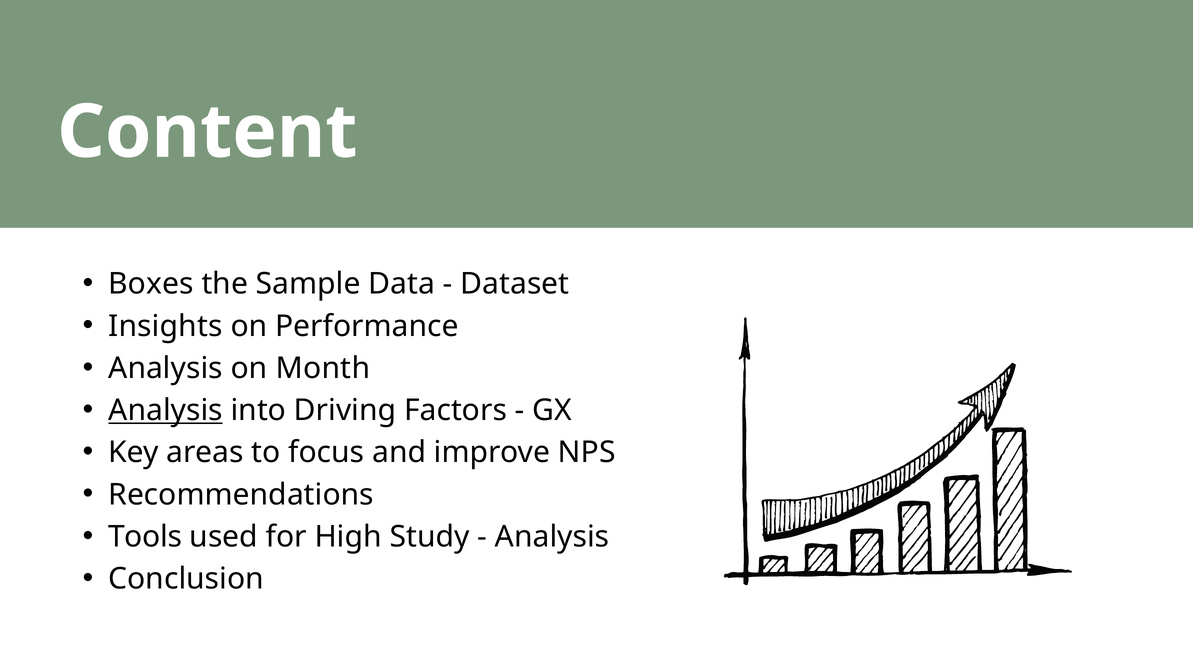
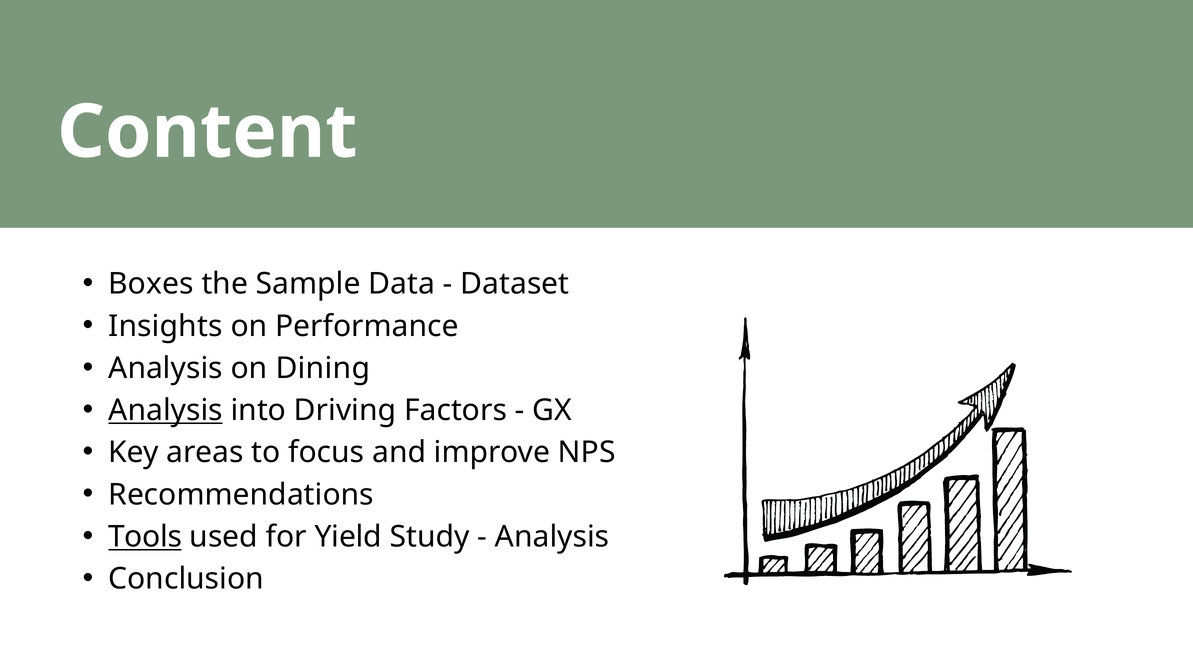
Month: Month -> Dining (323, 368)
Tools underline: none -> present (145, 537)
High: High -> Yield (348, 537)
